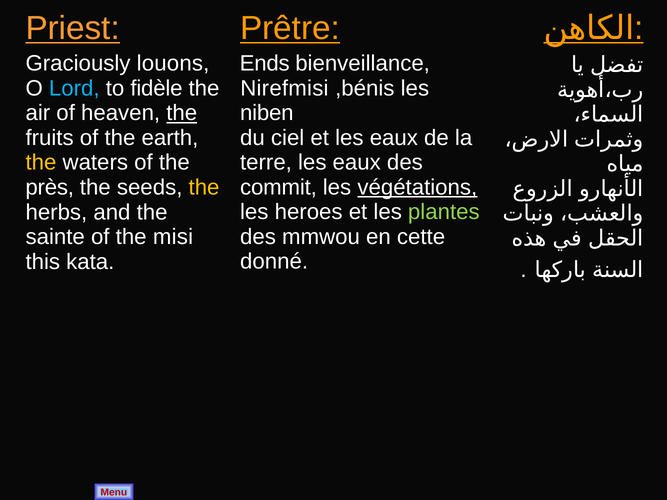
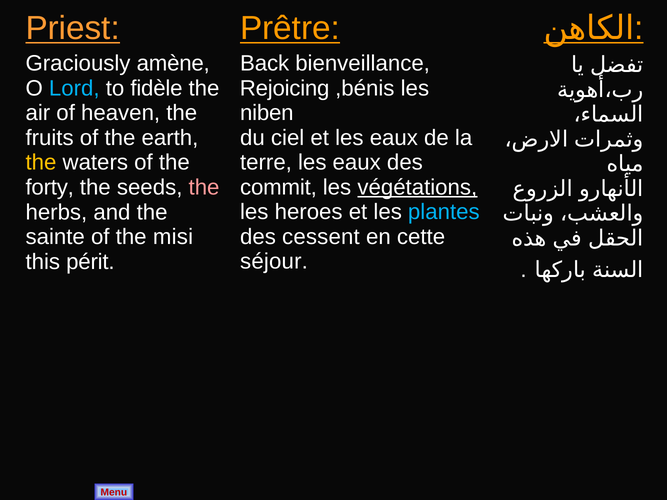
Ends: Ends -> Back (265, 63)
louons: louons -> amène (173, 64)
Nirefmisi: Nirefmisi -> Rejoicing (285, 88)
the underline: present -> none (182, 113)
près: près -> forty (50, 187)
the colour: yellow -> pink (204, 187)
plantes colour: light green -> light blue (444, 212)
mmwou: mmwou -> cessent (321, 237)
kata: kata -> périt (90, 262)
donné: donné -> séjour (274, 262)
